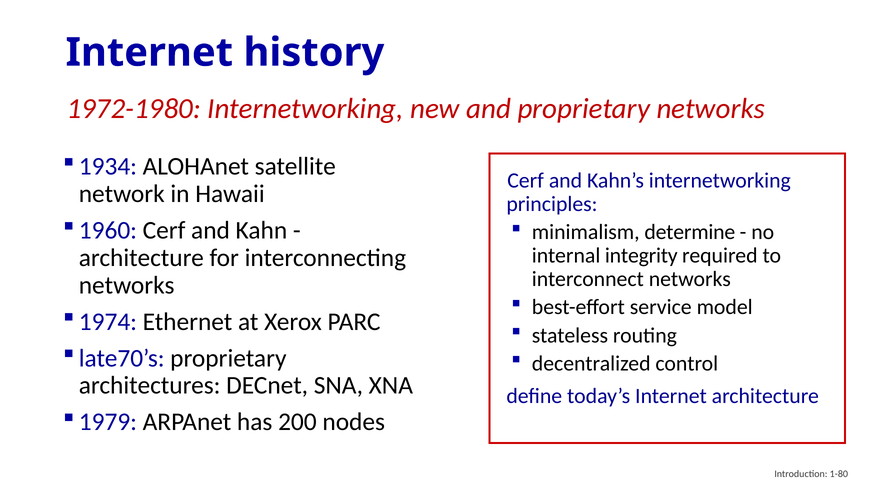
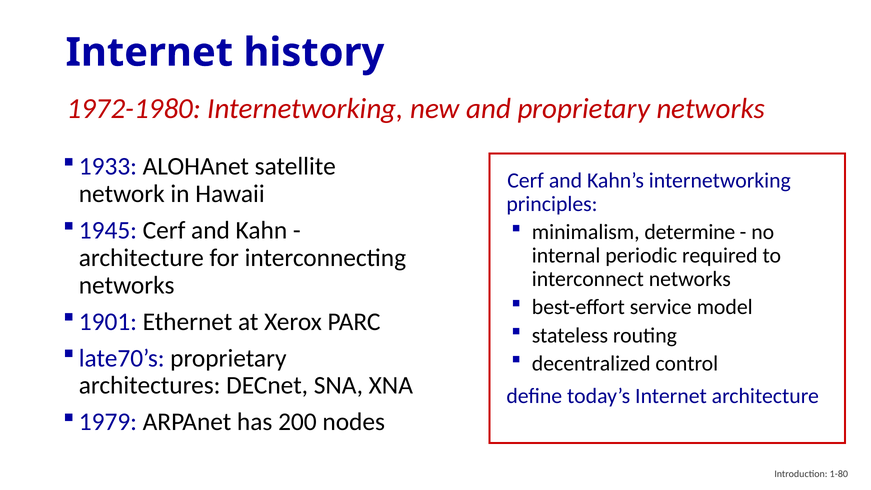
1934: 1934 -> 1933 (108, 166)
1960: 1960 -> 1945 (108, 230)
integrity: integrity -> periodic (641, 256)
1974: 1974 -> 1901 (108, 322)
